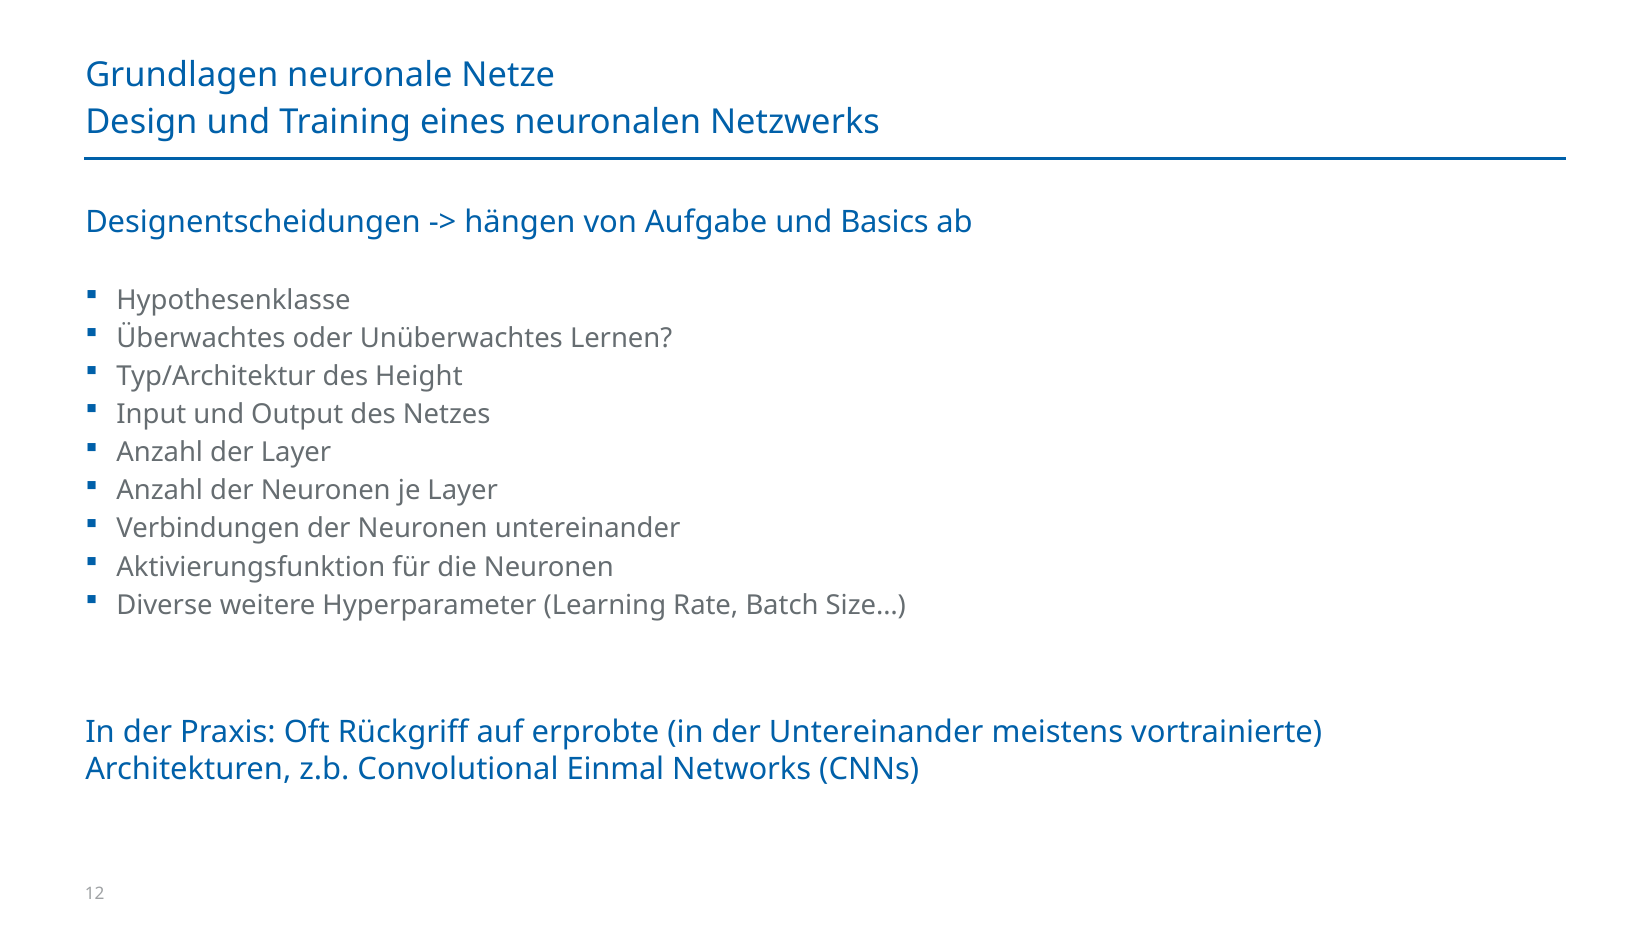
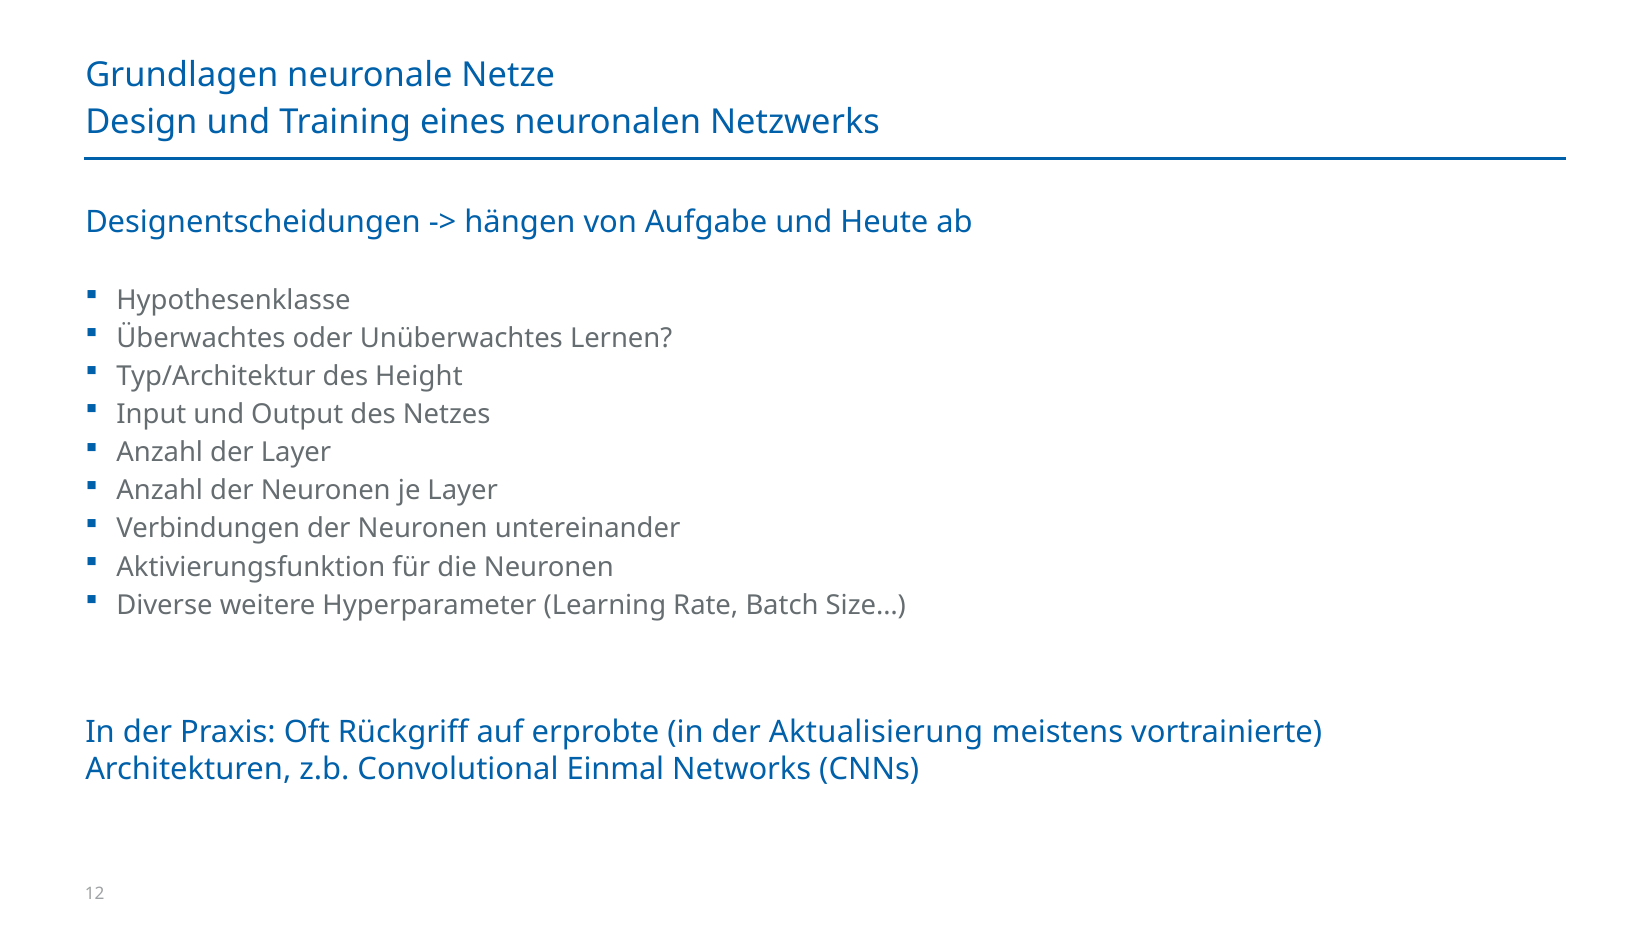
Basics: Basics -> Heute (884, 222)
der Untereinander: Untereinander -> Aktualisierung (876, 732)
